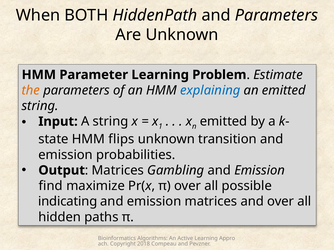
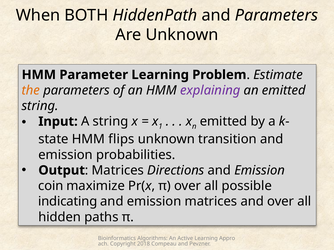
explaining colour: blue -> purple (210, 91)
Gambling: Gambling -> Directions (176, 171)
find: find -> coin (51, 186)
